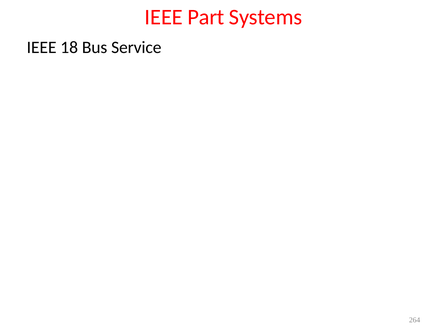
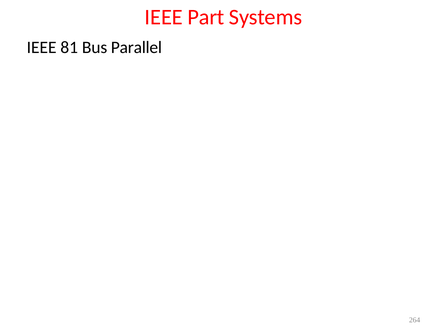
18: 18 -> 81 (69, 47)
Service: Service -> Parallel (136, 47)
